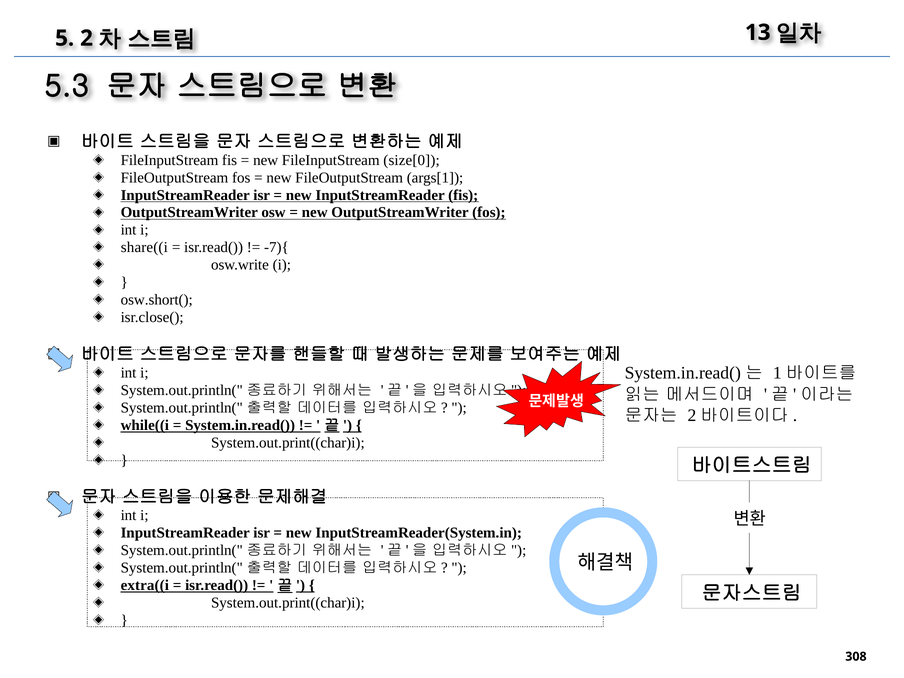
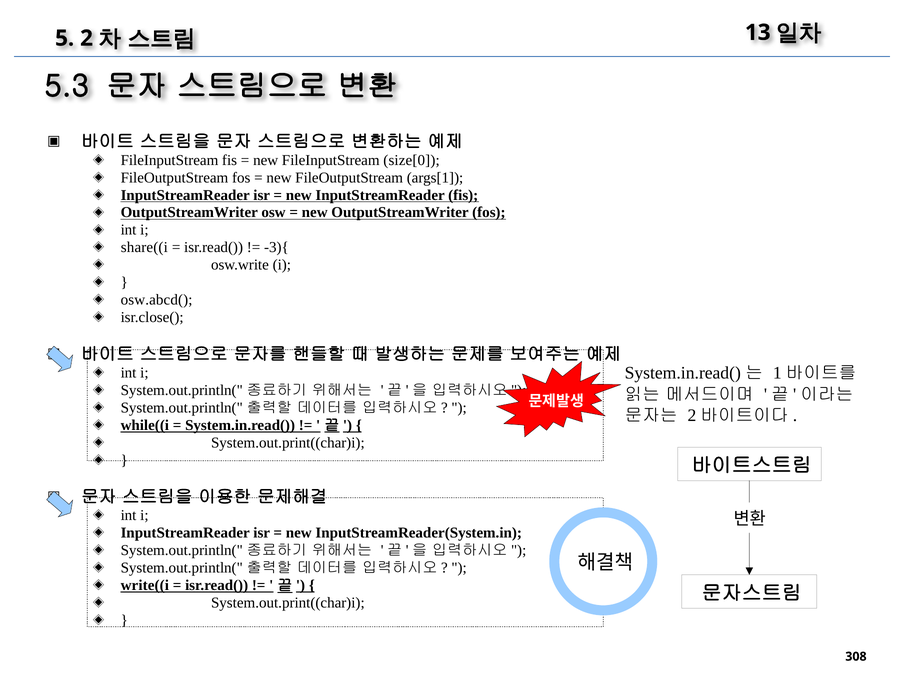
-7){: -7){ -> -3){ (276, 247)
osw.short(: osw.short( -> osw.abcd( (157, 300)
extra((i: extra((i -> write((i (145, 585)
